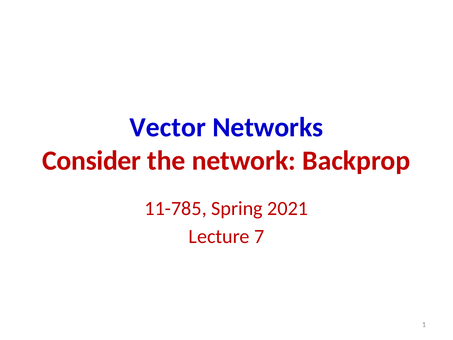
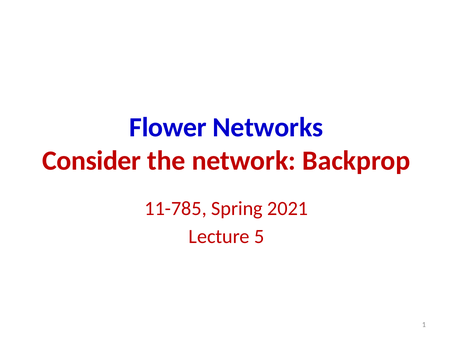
Vector: Vector -> Flower (168, 127)
7: 7 -> 5 (259, 236)
